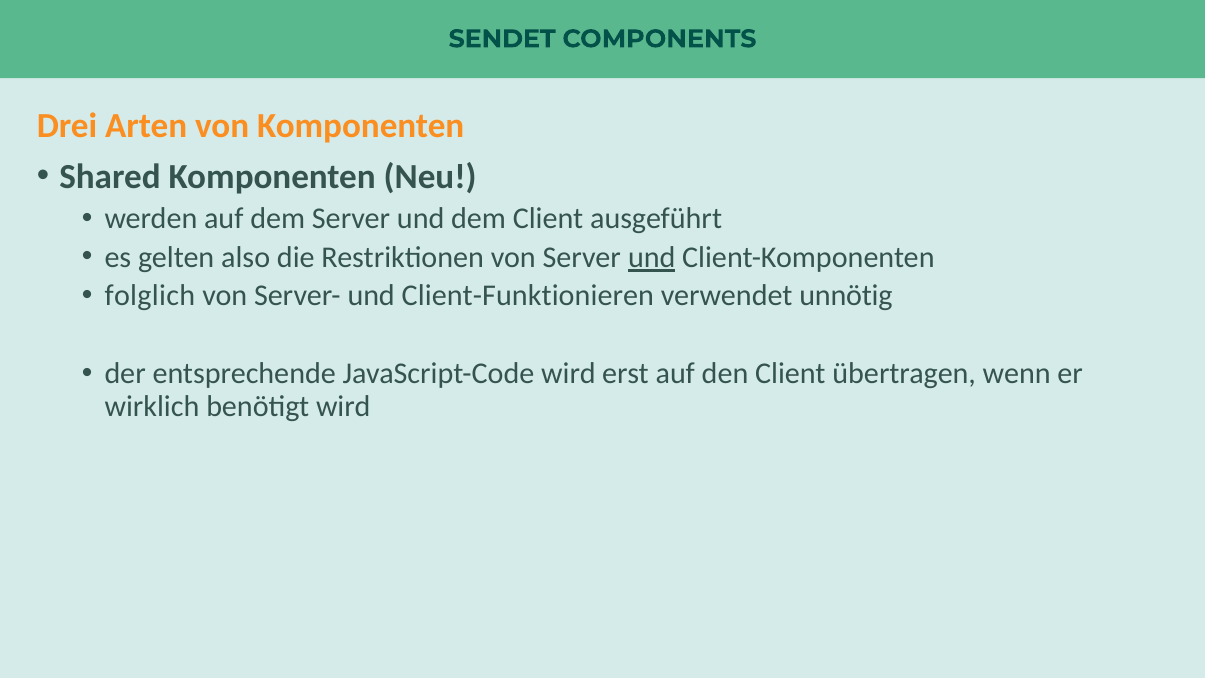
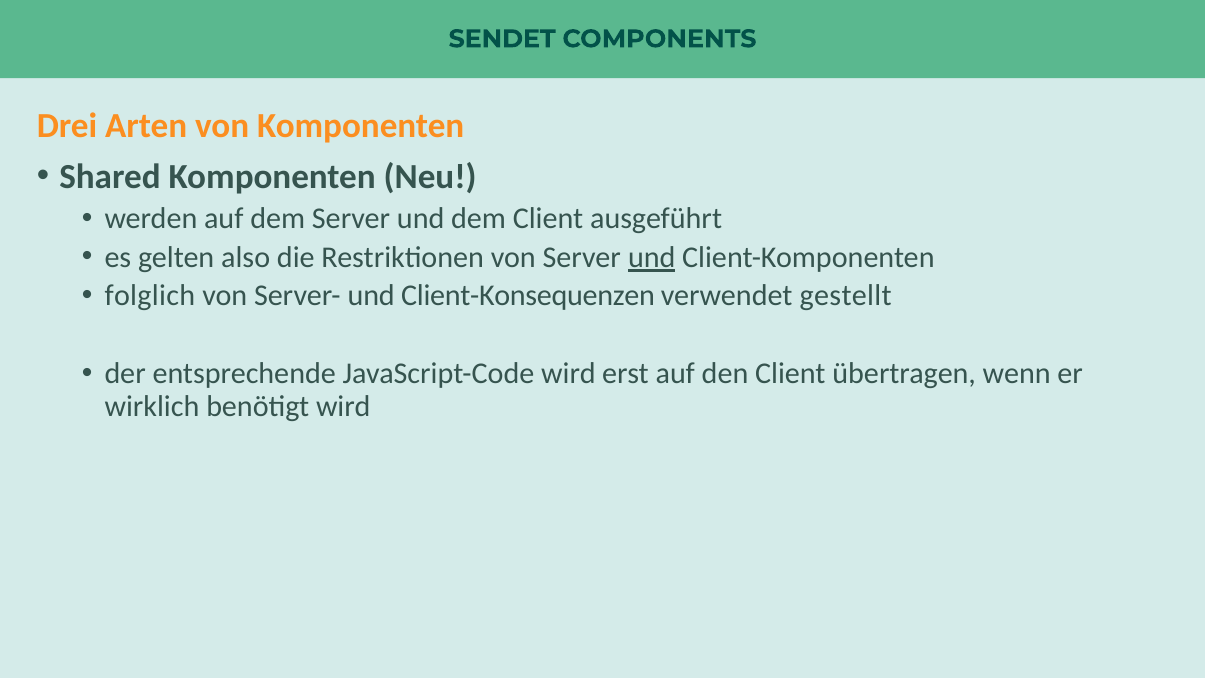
Client-Funktionieren: Client-Funktionieren -> Client-Konsequenzen (528, 296)
unnötig: unnötig -> gestellt (846, 296)
